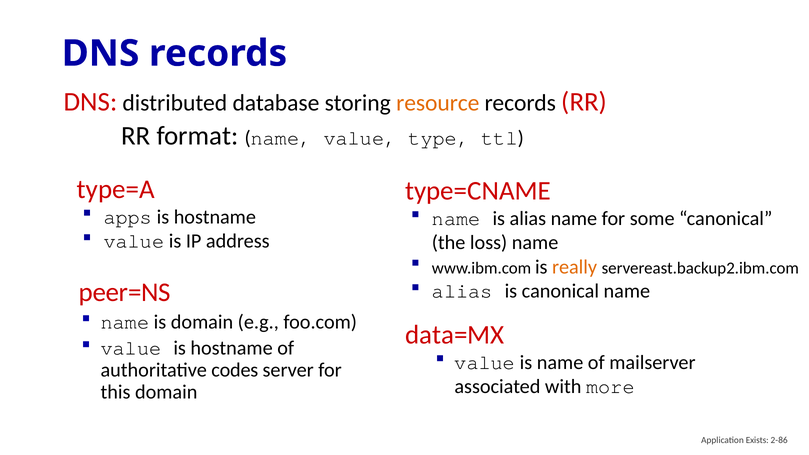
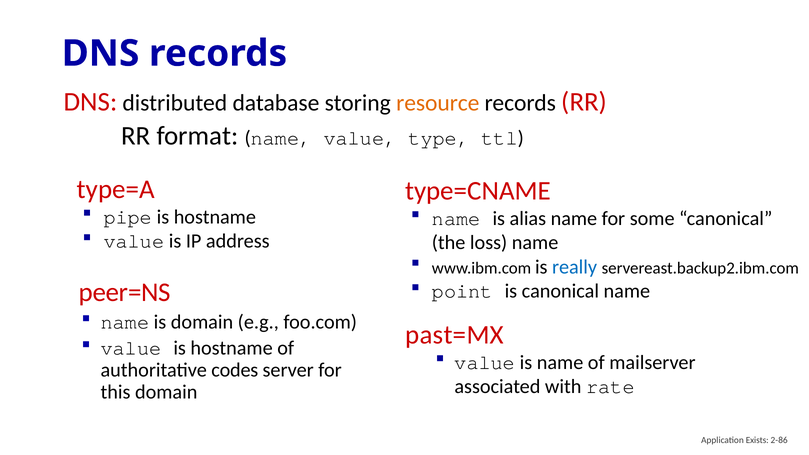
apps: apps -> pipe (128, 217)
really colour: orange -> blue (575, 267)
alias: alias -> point (462, 291)
data=MX: data=MX -> past=MX (455, 335)
more: more -> rate (610, 387)
